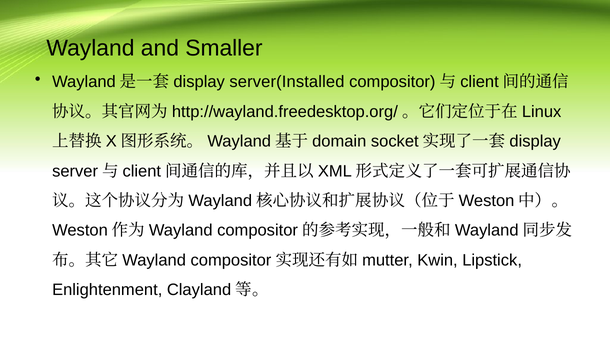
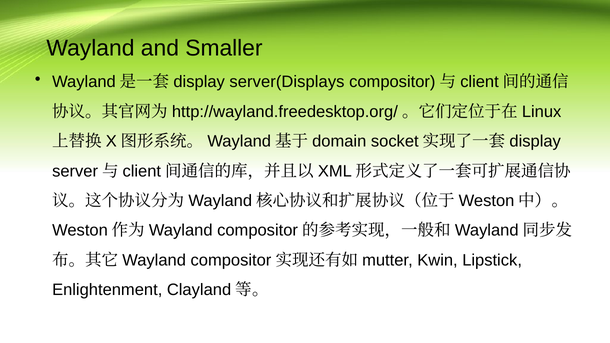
server(Installed: server(Installed -> server(Displays (287, 82)
